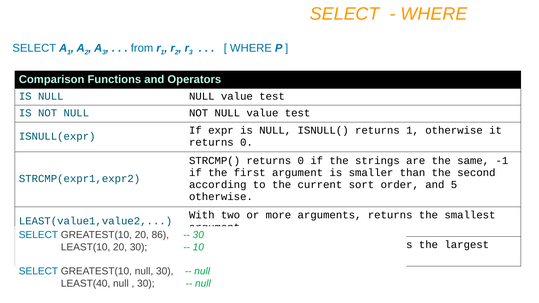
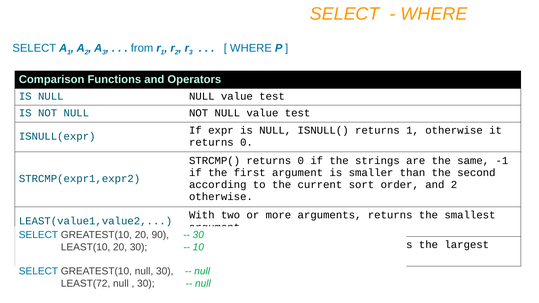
and 5: 5 -> 2 (454, 185)
86: 86 -> 90 (160, 235)
LEAST(40: LEAST(40 -> LEAST(72 (86, 284)
